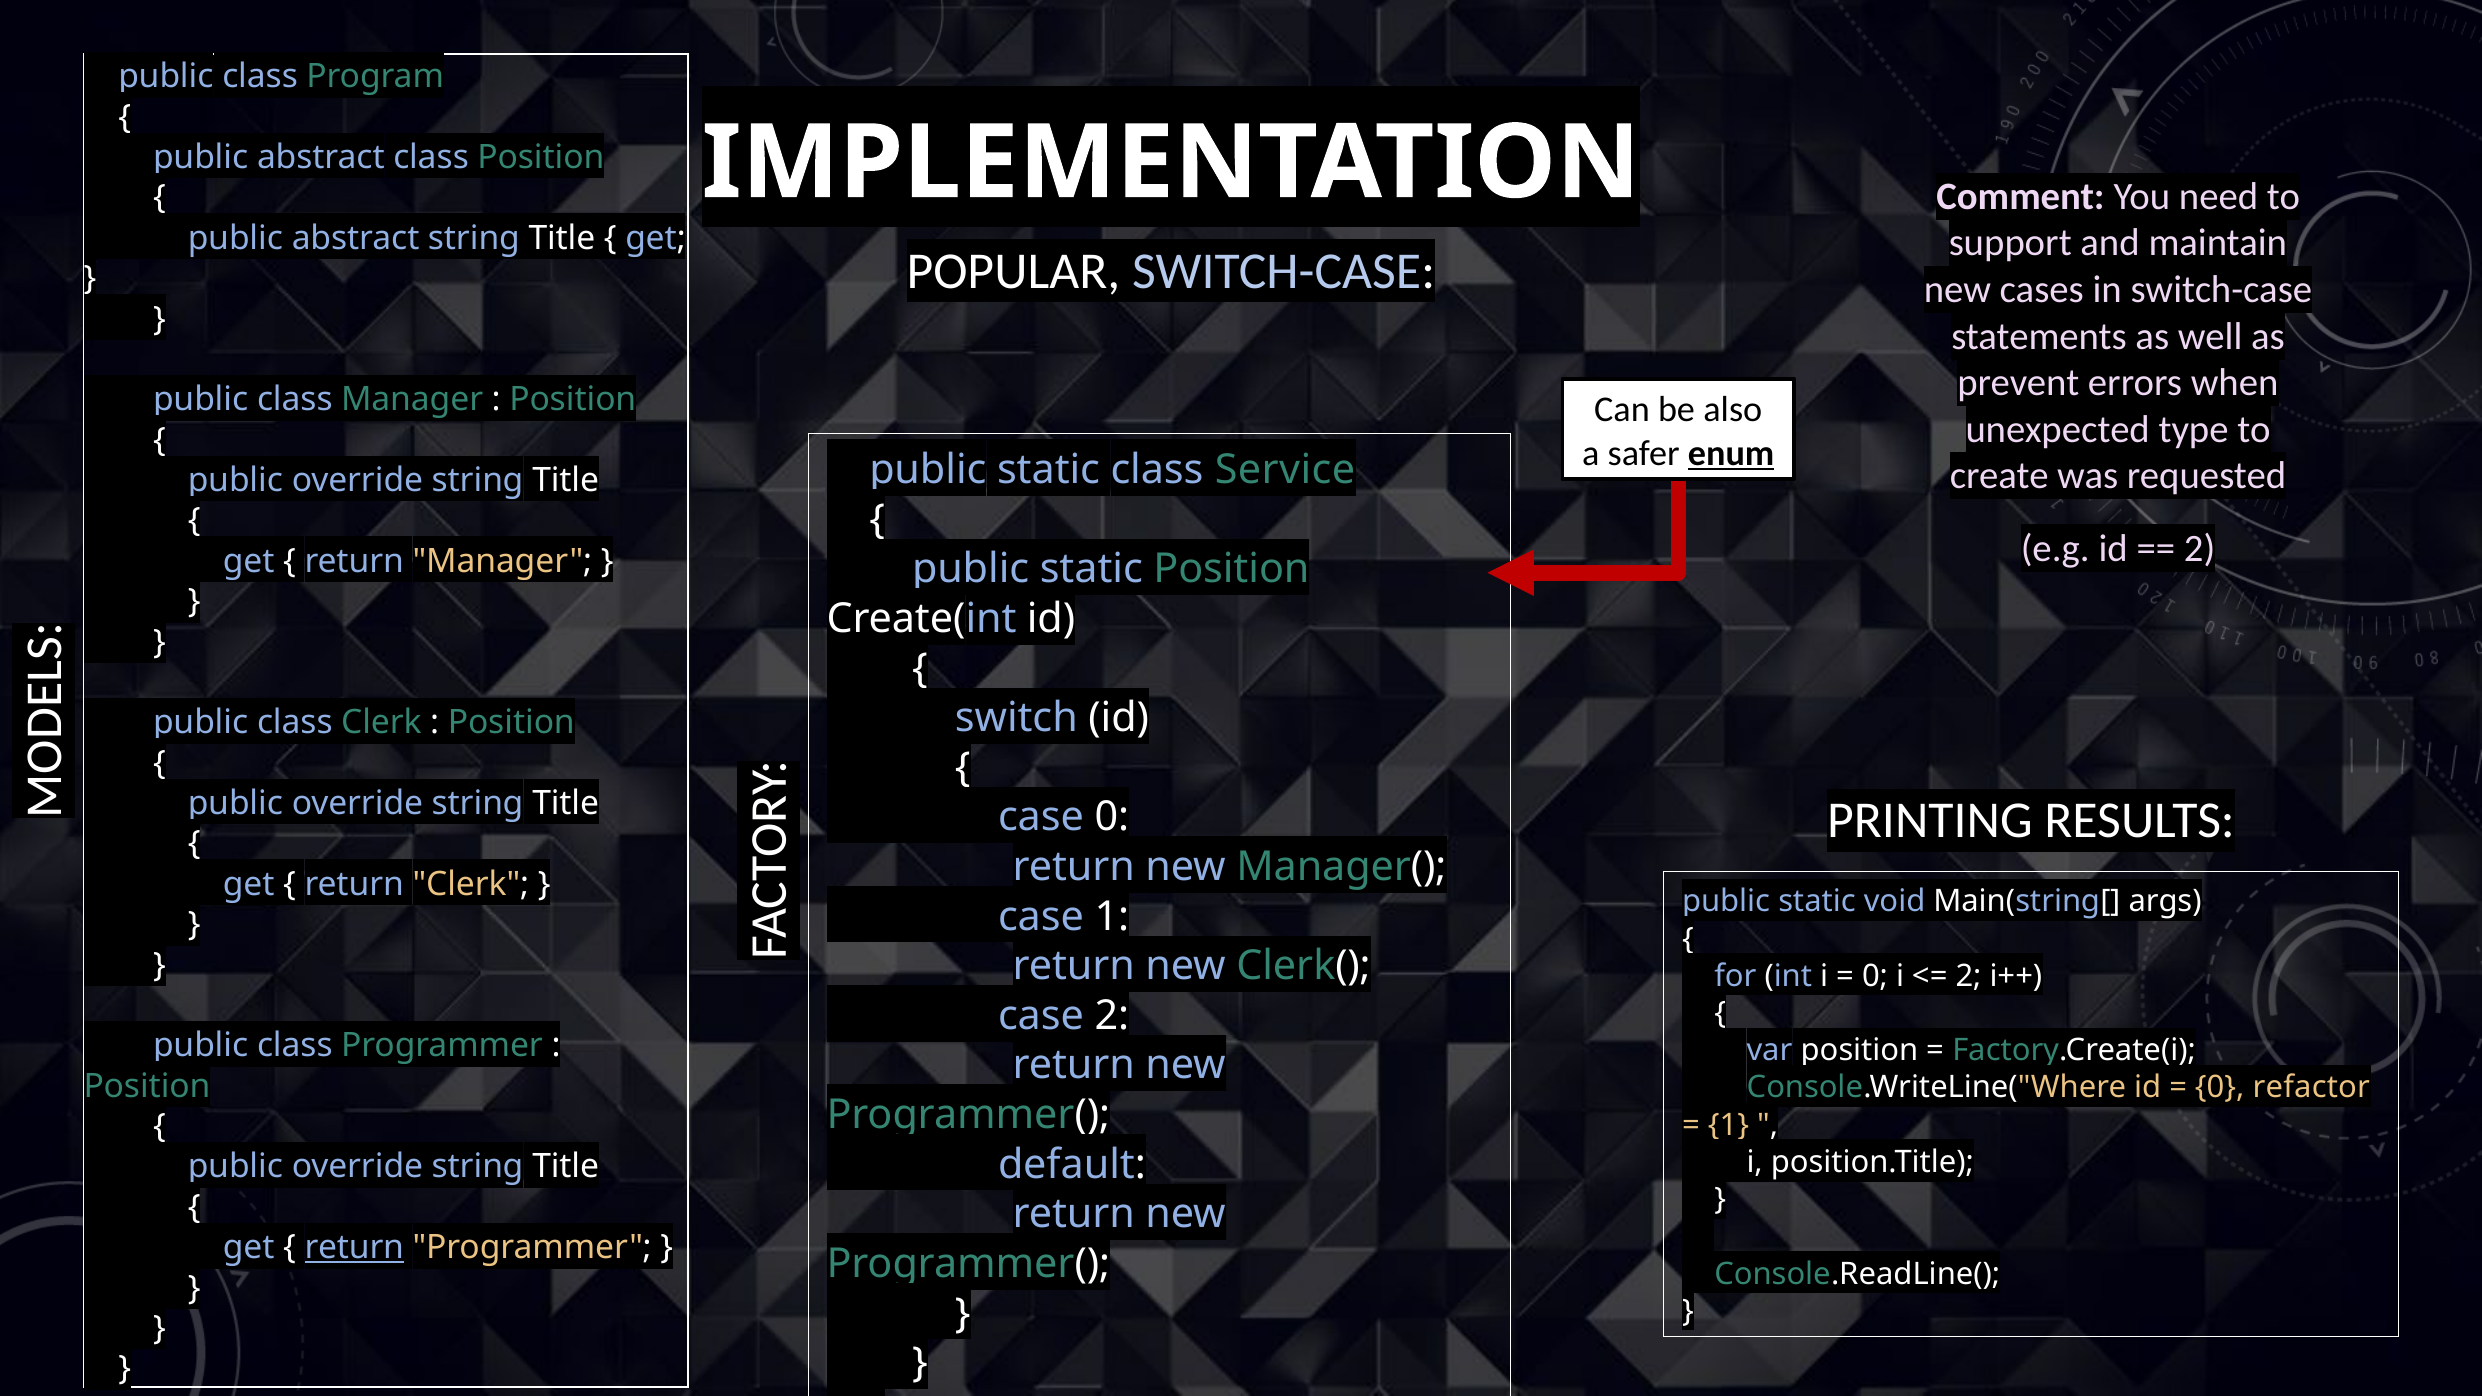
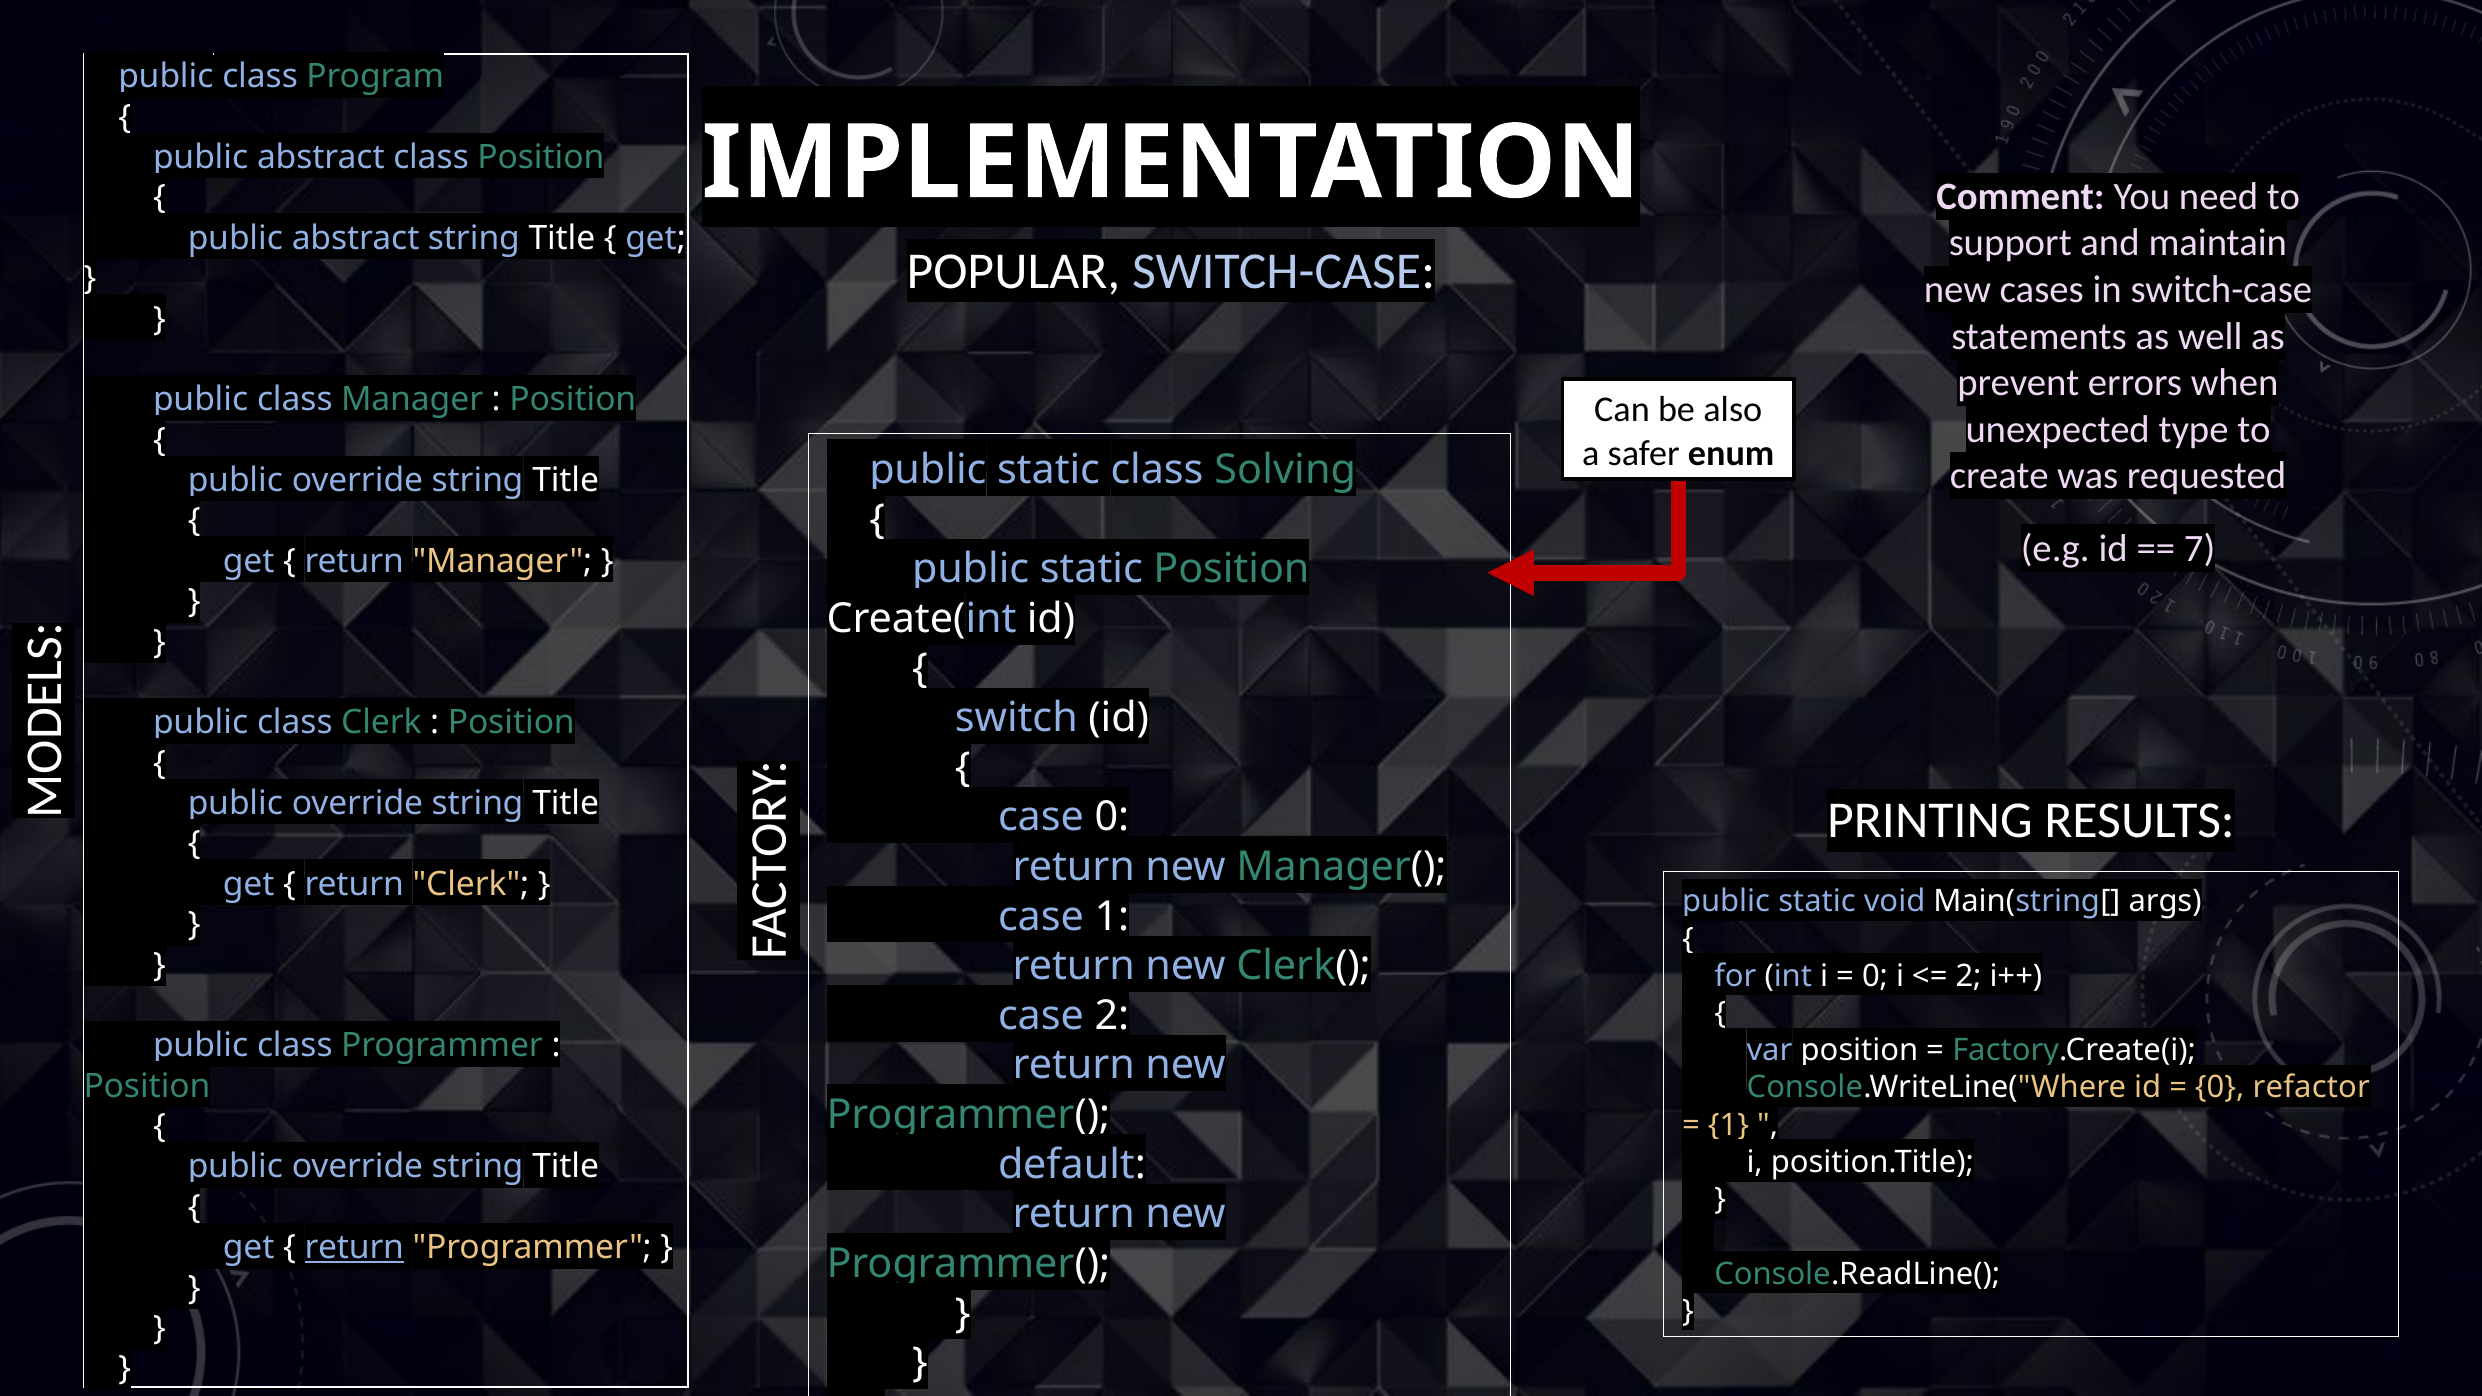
enum underline: present -> none (1731, 453)
Service: Service -> Solving (1285, 470)
2: 2 -> 7 (2200, 548)
